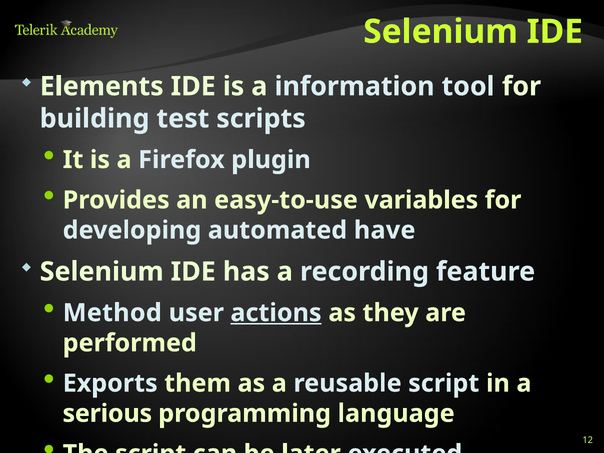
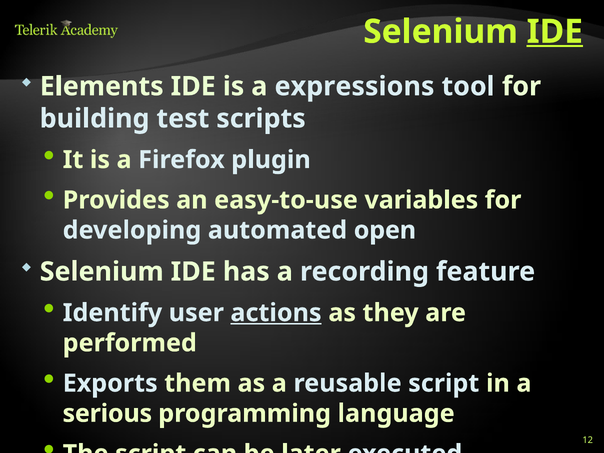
IDE underline: none -> present (555, 32)
information: information -> expressions (355, 86)
have: have -> open (385, 230)
Method: Method -> Identify (112, 313)
